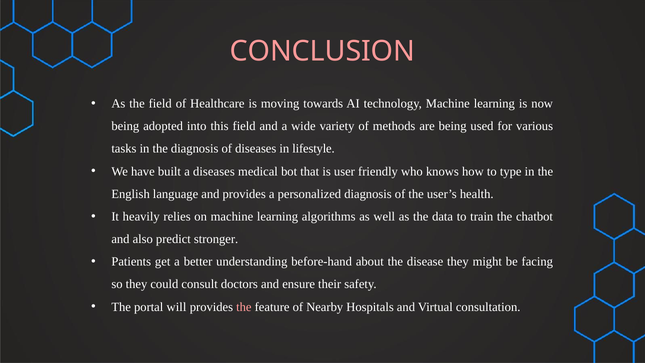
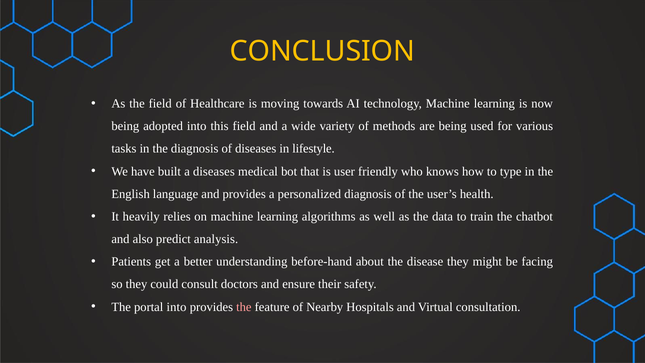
CONCLUSION colour: pink -> yellow (322, 51)
stronger: stronger -> analysis (216, 239)
portal will: will -> into (177, 307)
